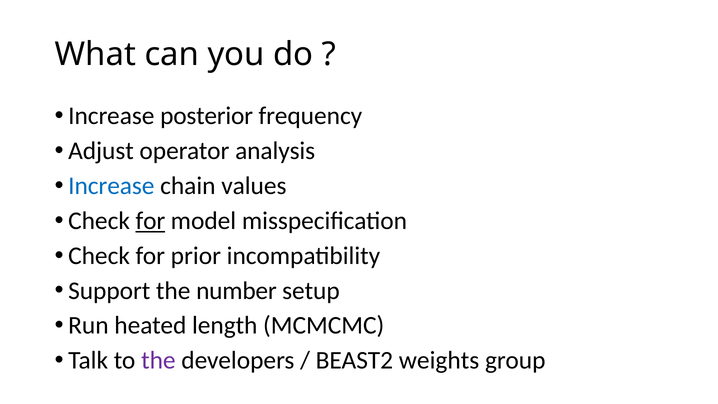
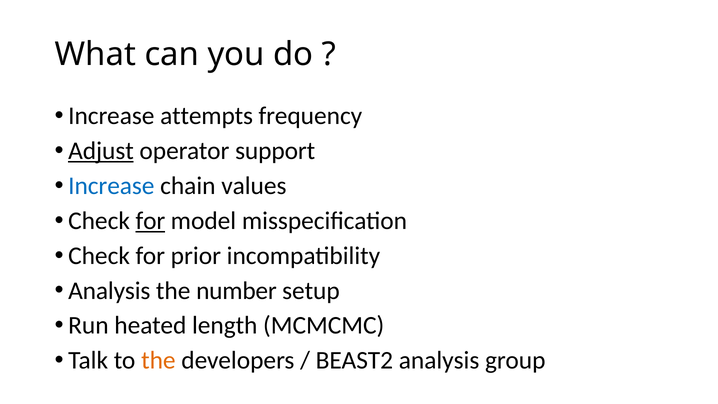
posterior: posterior -> attempts (207, 116)
Adjust underline: none -> present (101, 151)
analysis: analysis -> support (275, 151)
Support: Support -> Analysis (109, 291)
the colour: purple -> orange (158, 360)
BEAST2 weights: weights -> analysis (439, 360)
